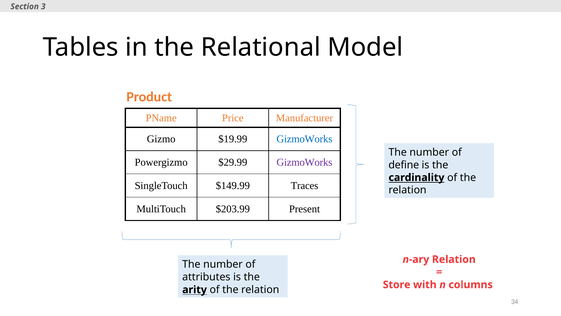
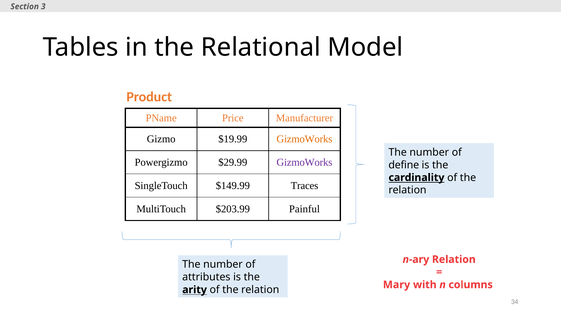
GizmoWorks colour: blue -> orange (304, 139)
Present: Present -> Painful (304, 209)
Store: Store -> Mary (397, 284)
